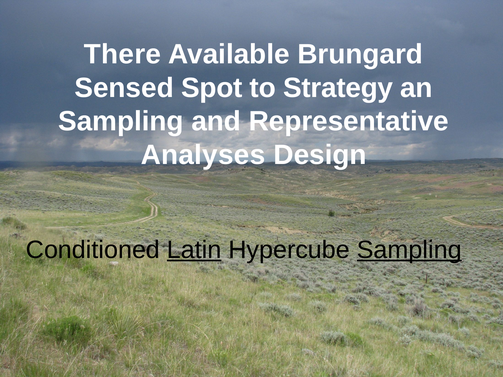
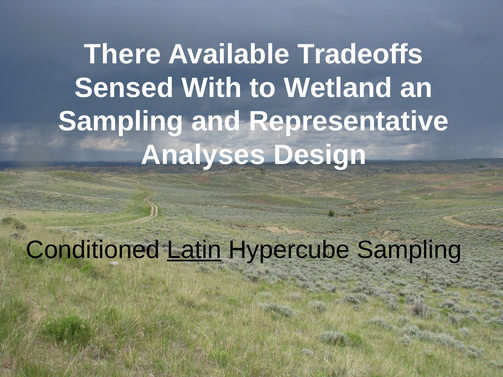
Brungard: Brungard -> Tradeoffs (360, 54)
Spot: Spot -> With (212, 88)
Strategy: Strategy -> Wetland (338, 88)
Sampling underline: present -> none (409, 250)
